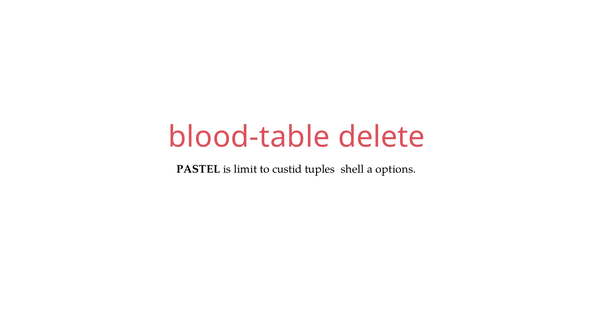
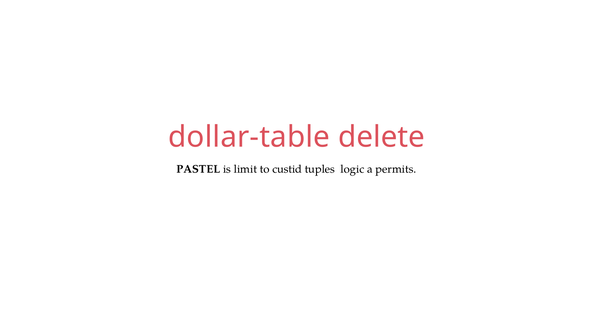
blood-table: blood-table -> dollar-table (249, 137)
shell: shell -> logic (352, 169)
options: options -> permits (396, 169)
